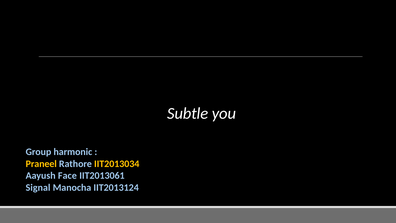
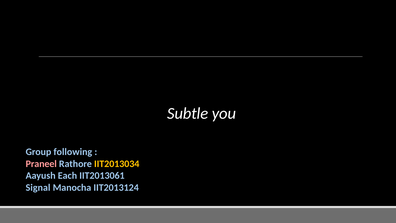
harmonic: harmonic -> following (73, 152)
Praneel colour: yellow -> pink (41, 164)
Face: Face -> Each (67, 176)
